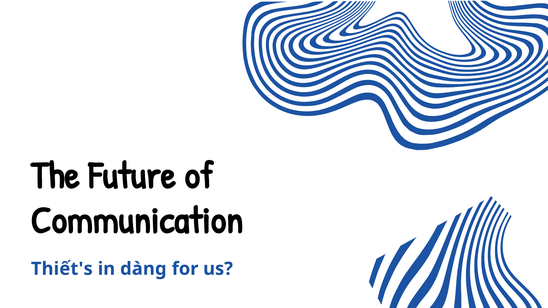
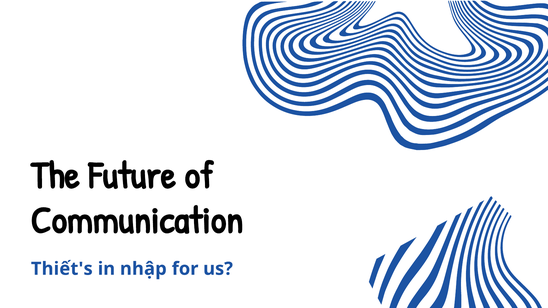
dàng: dàng -> nhập (143, 269)
